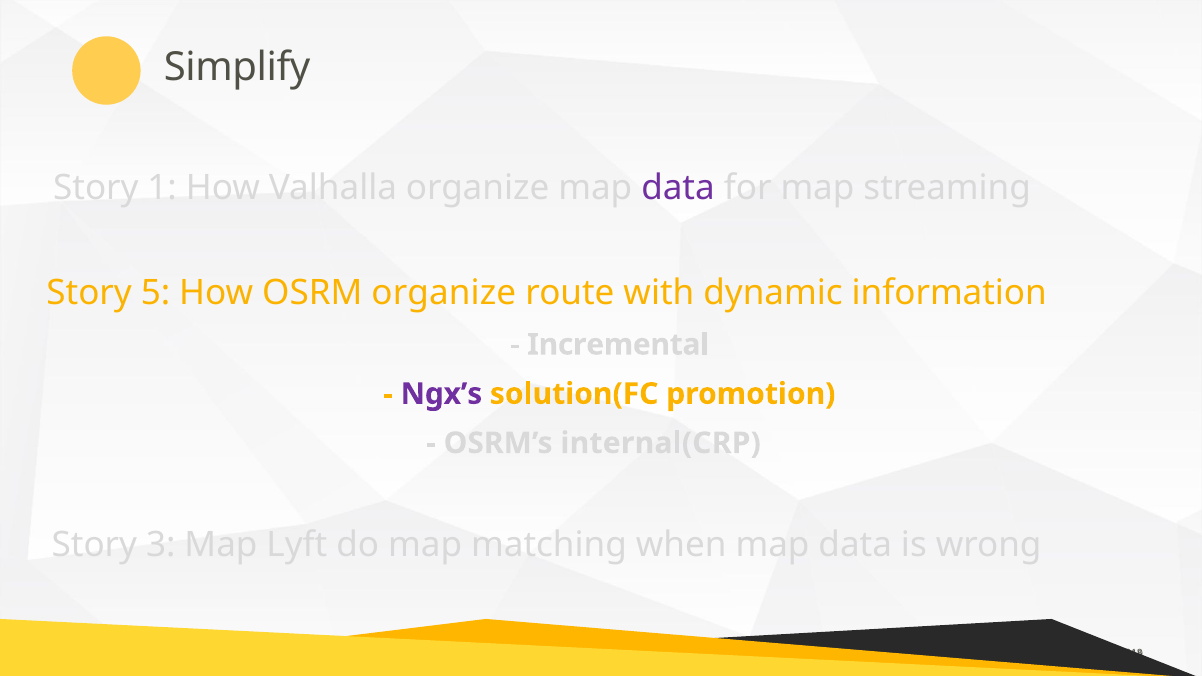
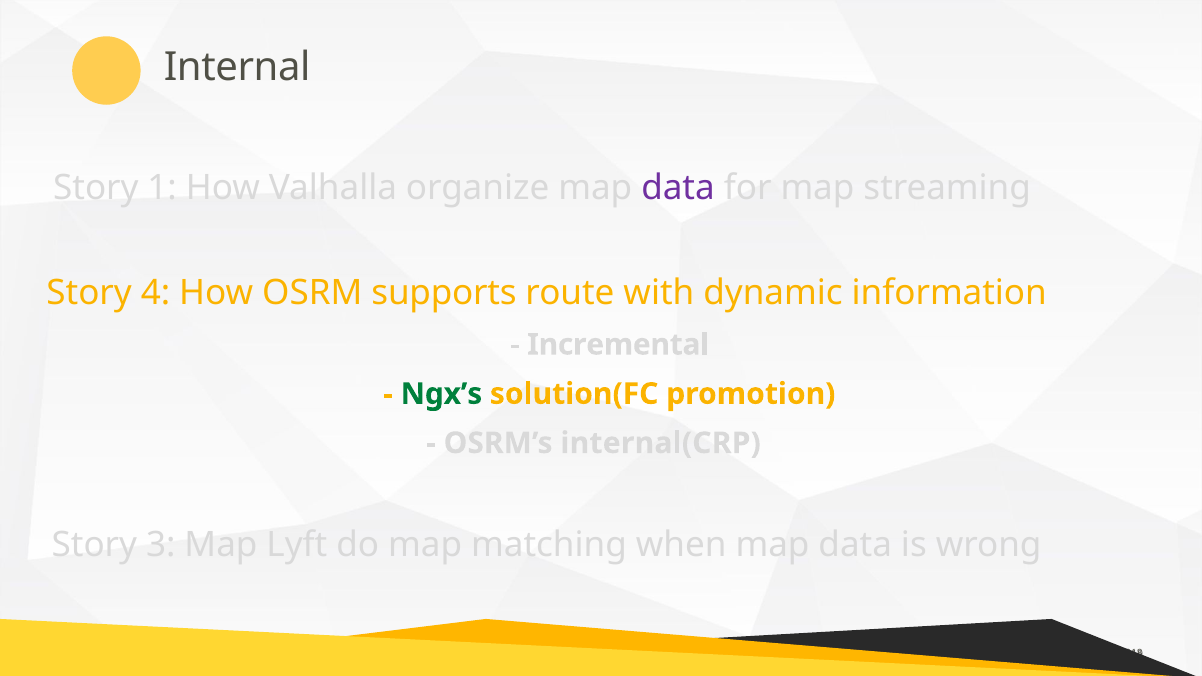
Simplify: Simplify -> Internal (237, 67)
5: 5 -> 4 (155, 293)
OSRM organize: organize -> supports (444, 293)
Ngx’s colour: purple -> green (441, 394)
